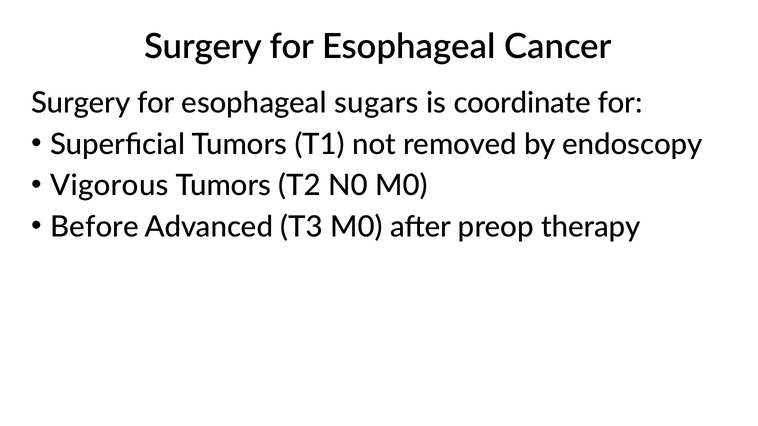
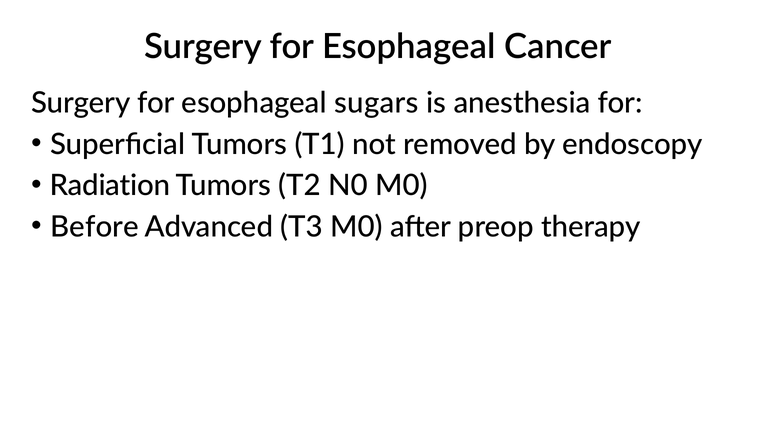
coordinate: coordinate -> anesthesia (522, 103)
Vigorous: Vigorous -> Radiation (110, 186)
